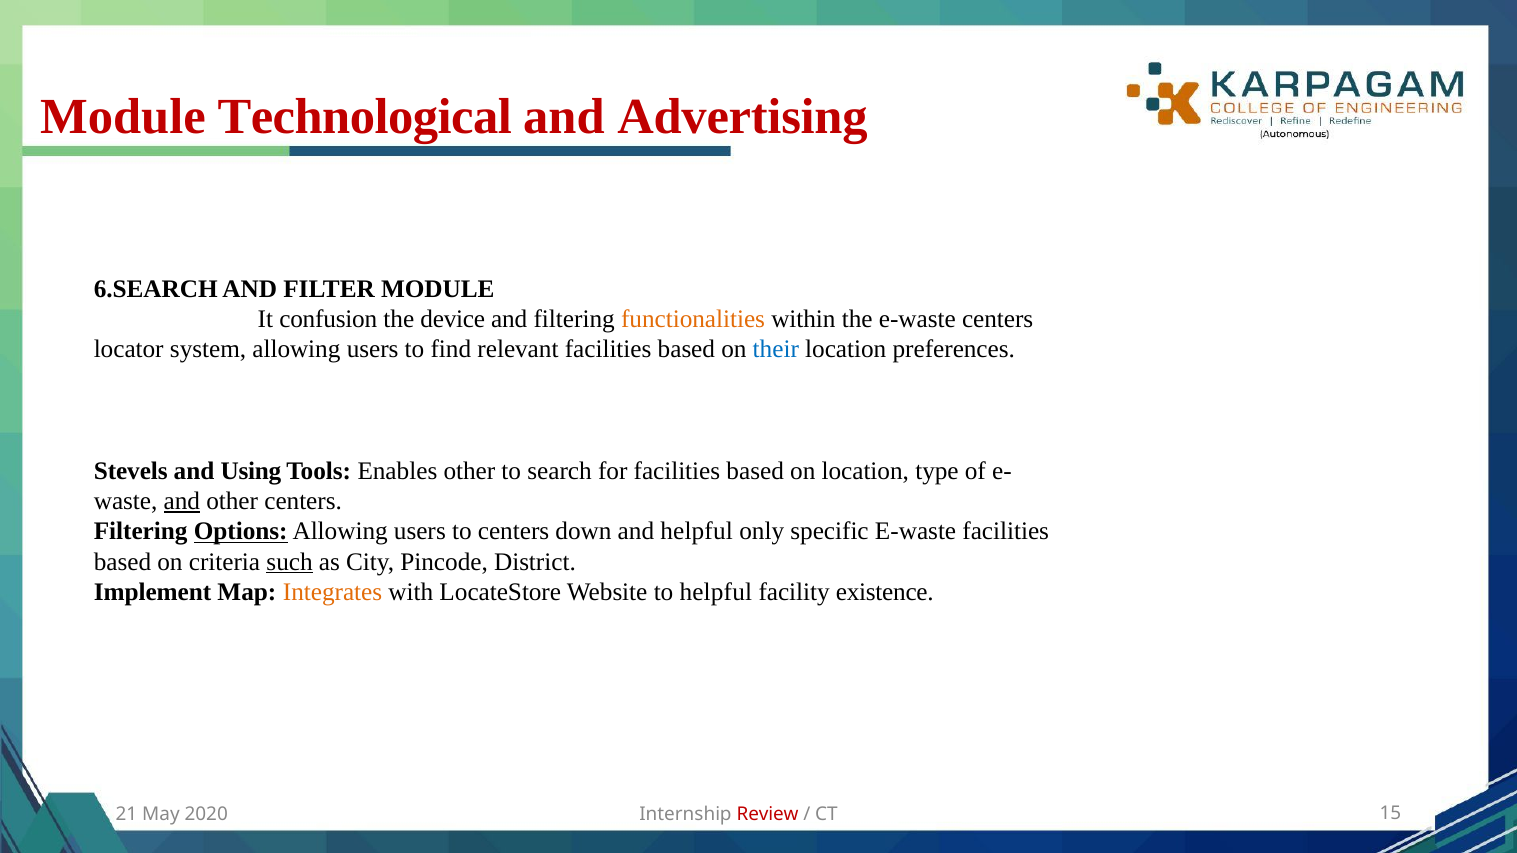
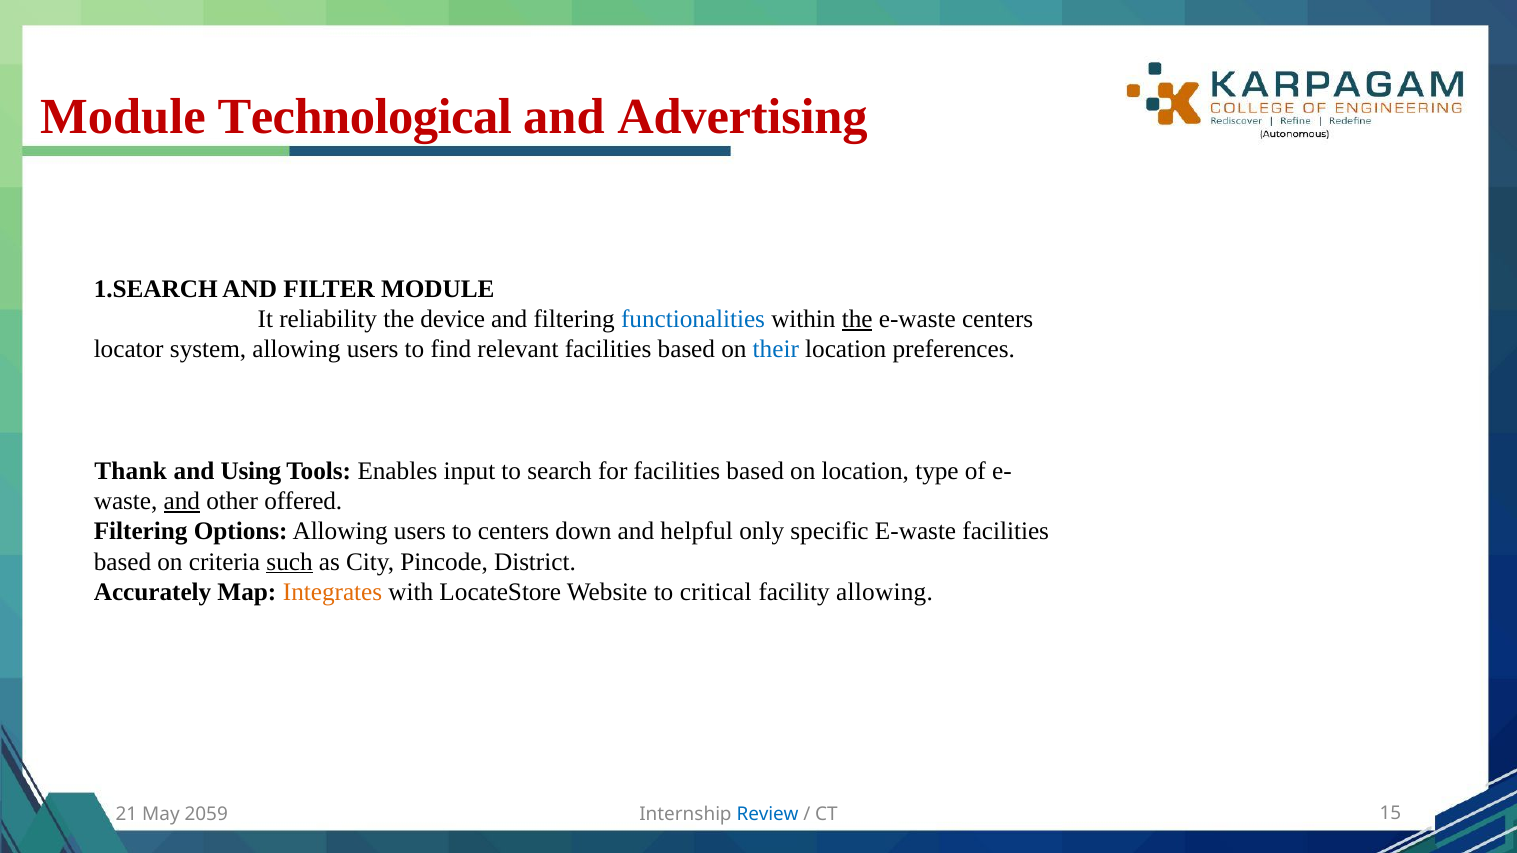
6.SEARCH: 6.SEARCH -> 1.SEARCH (156, 289)
confusion: confusion -> reliability (328, 319)
functionalities colour: orange -> blue (693, 319)
the underline: none -> present (857, 319)
Stevels: Stevels -> Thank (131, 471)
Enables other: other -> input (469, 471)
other centers: centers -> offered (303, 501)
Options underline: present -> none (241, 532)
Implement: Implement -> Accurately (153, 592)
to helpful: helpful -> critical (716, 592)
facility existence: existence -> allowing (885, 592)
2020: 2020 -> 2059 (206, 815)
Review colour: red -> blue (768, 815)
